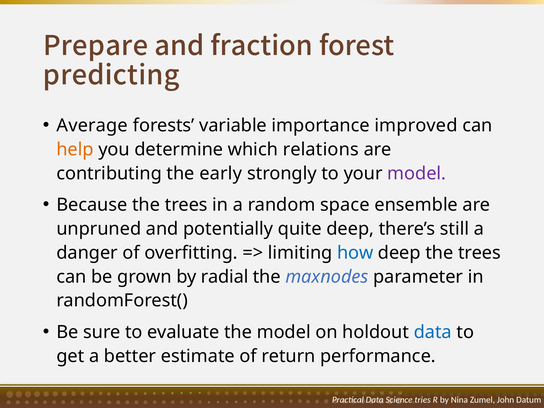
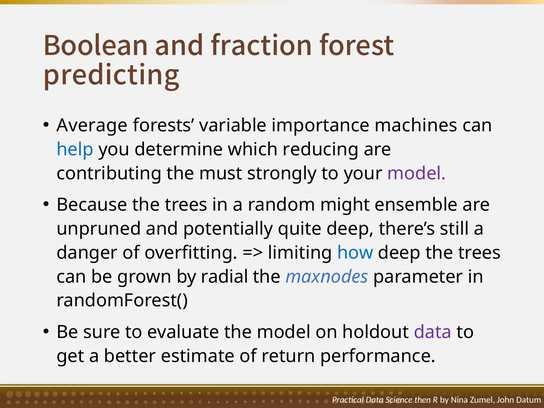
Prepare: Prepare -> Boolean (96, 46)
improved: improved -> machines (416, 126)
help colour: orange -> blue (75, 150)
relations: relations -> reducing (321, 150)
early: early -> must (221, 173)
space: space -> might (345, 205)
data colour: blue -> purple (433, 332)
tries: tries -> then (423, 400)
